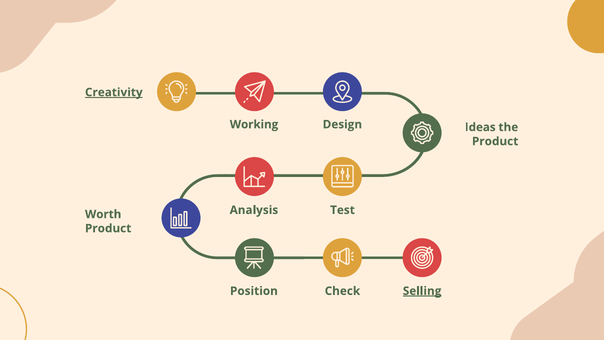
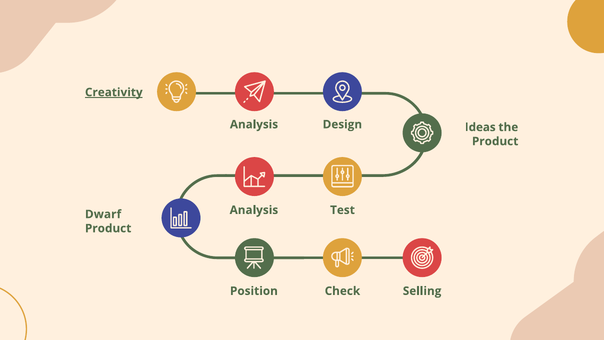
Working: Working -> Analysis (254, 124)
Worth: Worth -> Dwarf (103, 214)
Selling underline: present -> none (422, 291)
